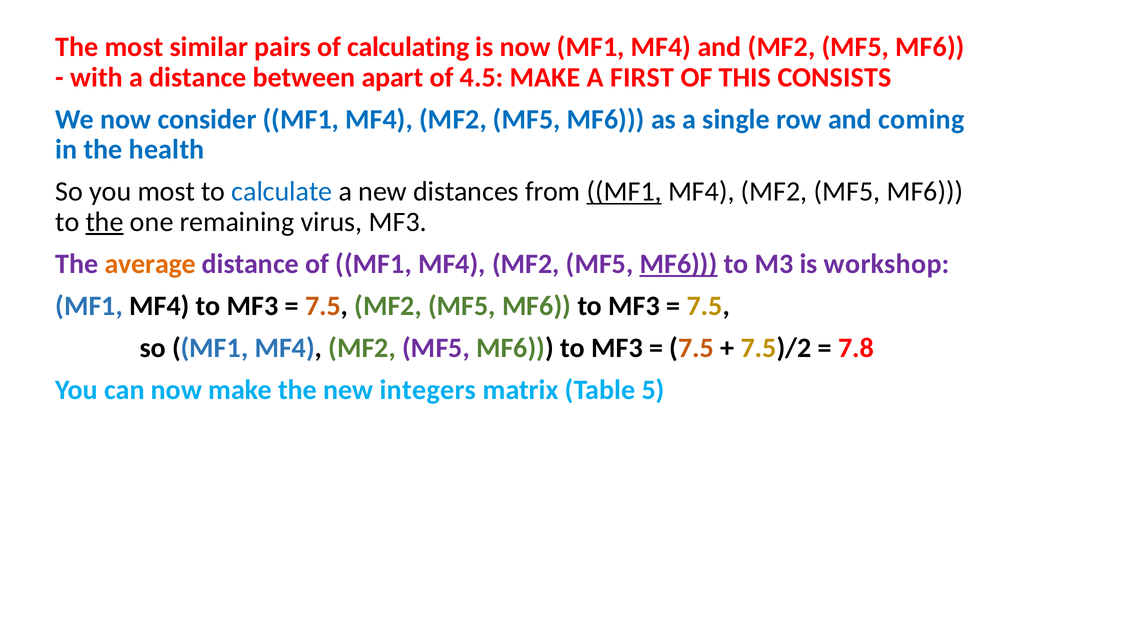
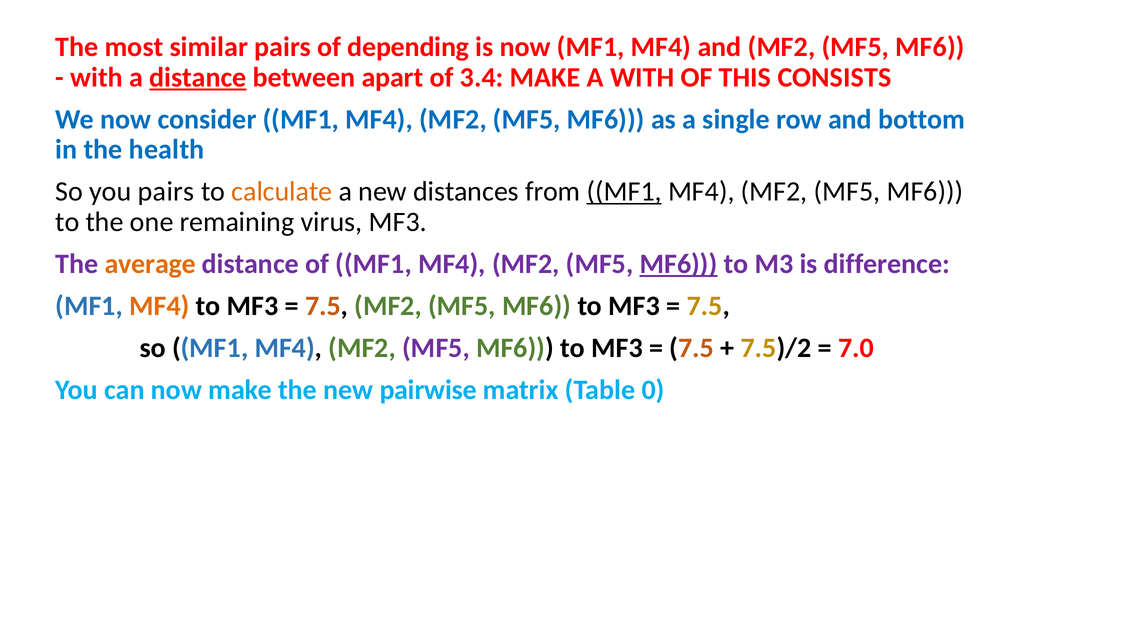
calculating: calculating -> depending (408, 47)
distance underline: none -> present (198, 78)
4.5: 4.5 -> 3.4 (482, 78)
A FIRST: FIRST -> WITH (642, 78)
coming: coming -> bottom (922, 119)
you most: most -> pairs (166, 192)
calculate colour: blue -> orange (282, 192)
the underline: present -> none (105, 222)
workshop: workshop -> difference (887, 264)
MF4 colour: black -> orange (159, 306)
7.8: 7.8 -> 7.0 (856, 348)
integers: integers -> pairwise (428, 390)
5: 5 -> 0 (653, 390)
